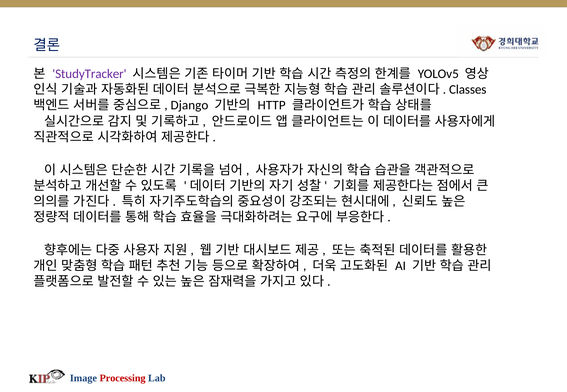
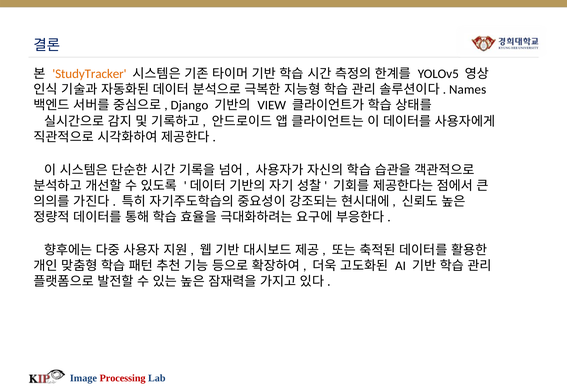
StudyTracker colour: purple -> orange (89, 74)
Classes: Classes -> Names (468, 90)
HTTP: HTTP -> VIEW (272, 105)
